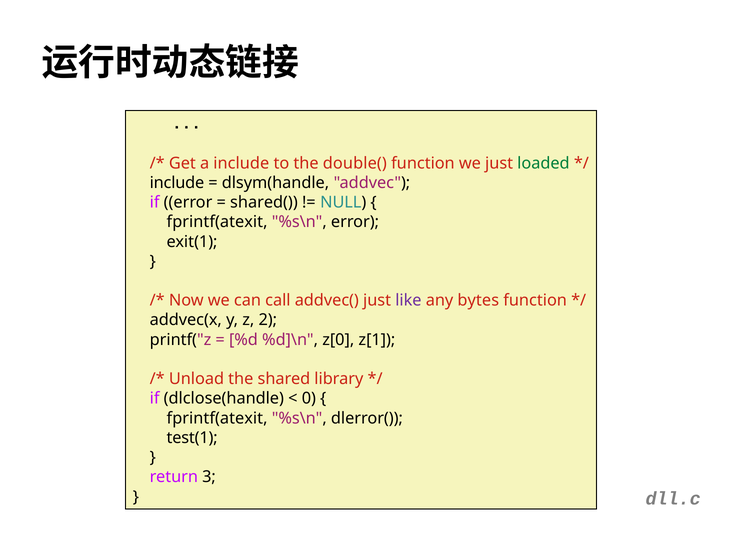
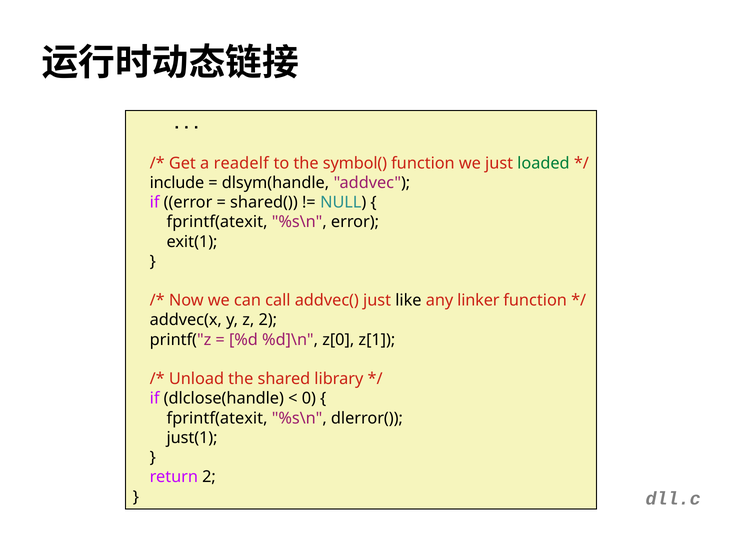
a include: include -> readelf (241, 163)
double(: double( -> symbol( (355, 163)
like colour: purple -> black (408, 300)
bytes: bytes -> linker (478, 300)
test(1: test(1 -> just(1 (192, 437)
return 3: 3 -> 2 (209, 476)
